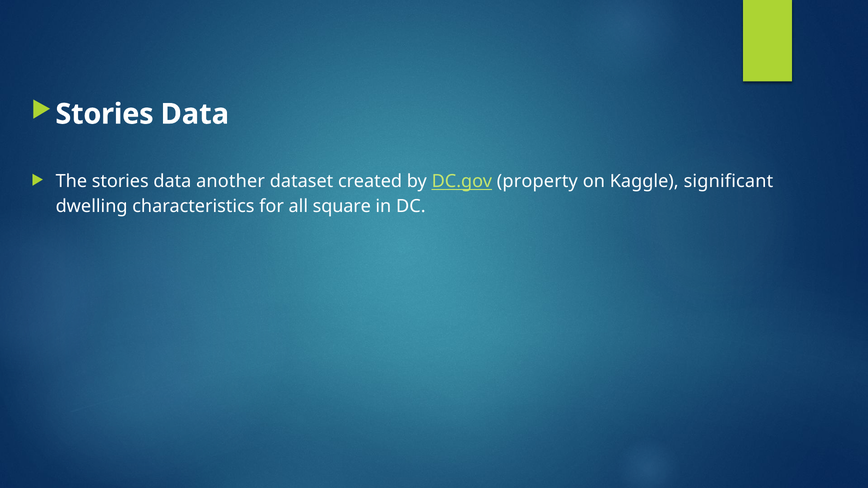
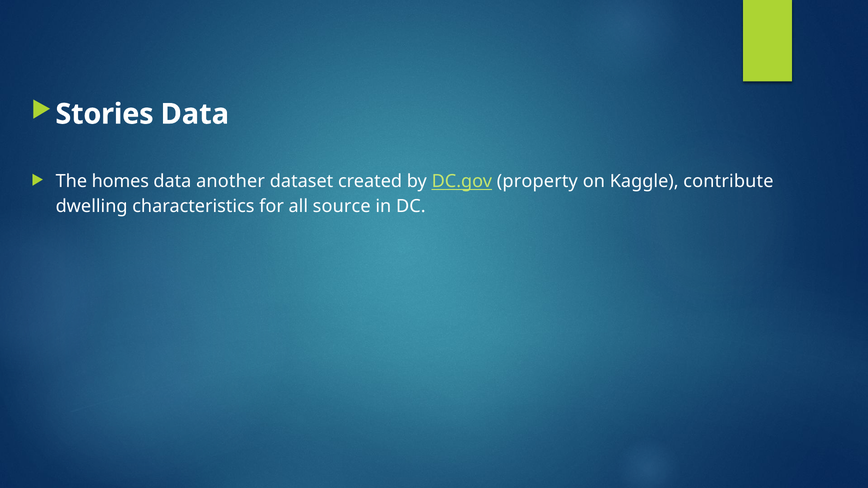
The stories: stories -> homes (120, 181)
significant: significant -> contribute (728, 181)
square: square -> source (342, 206)
